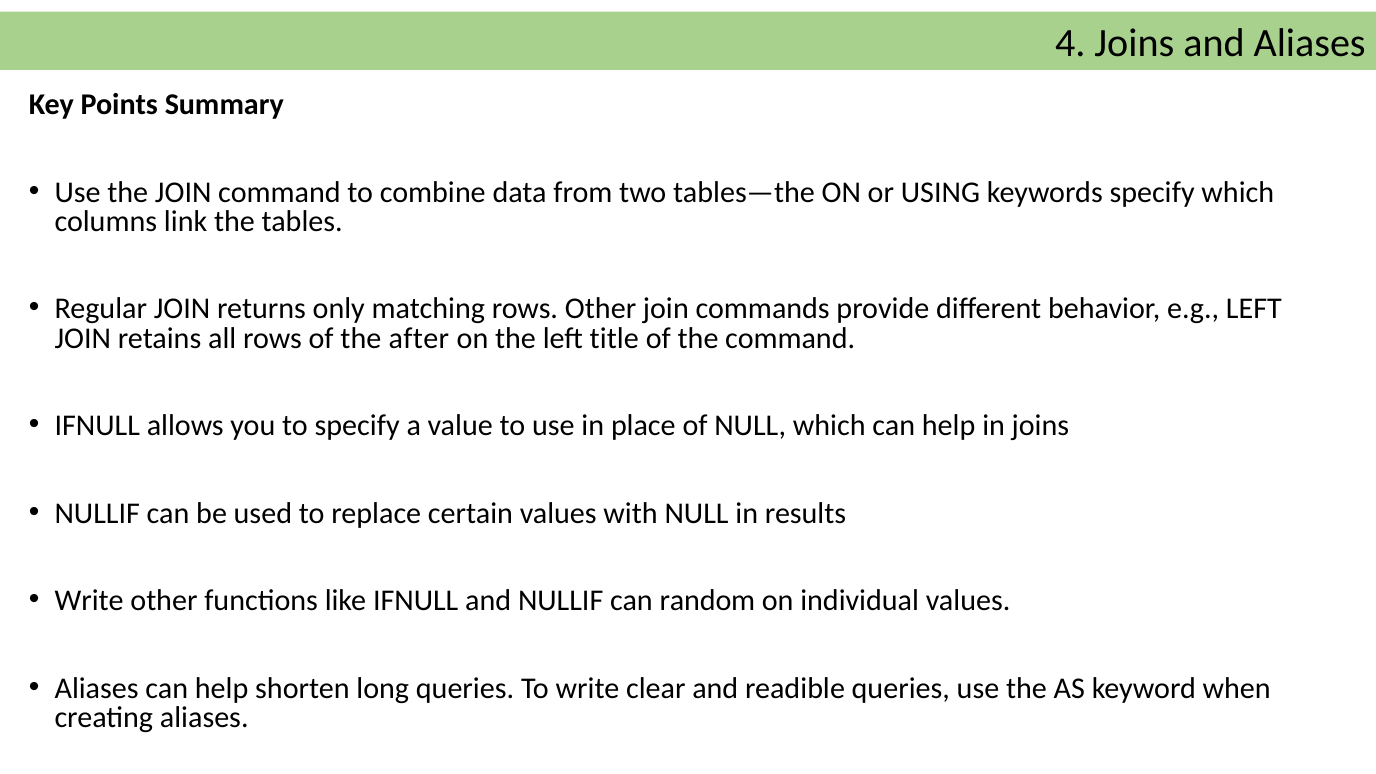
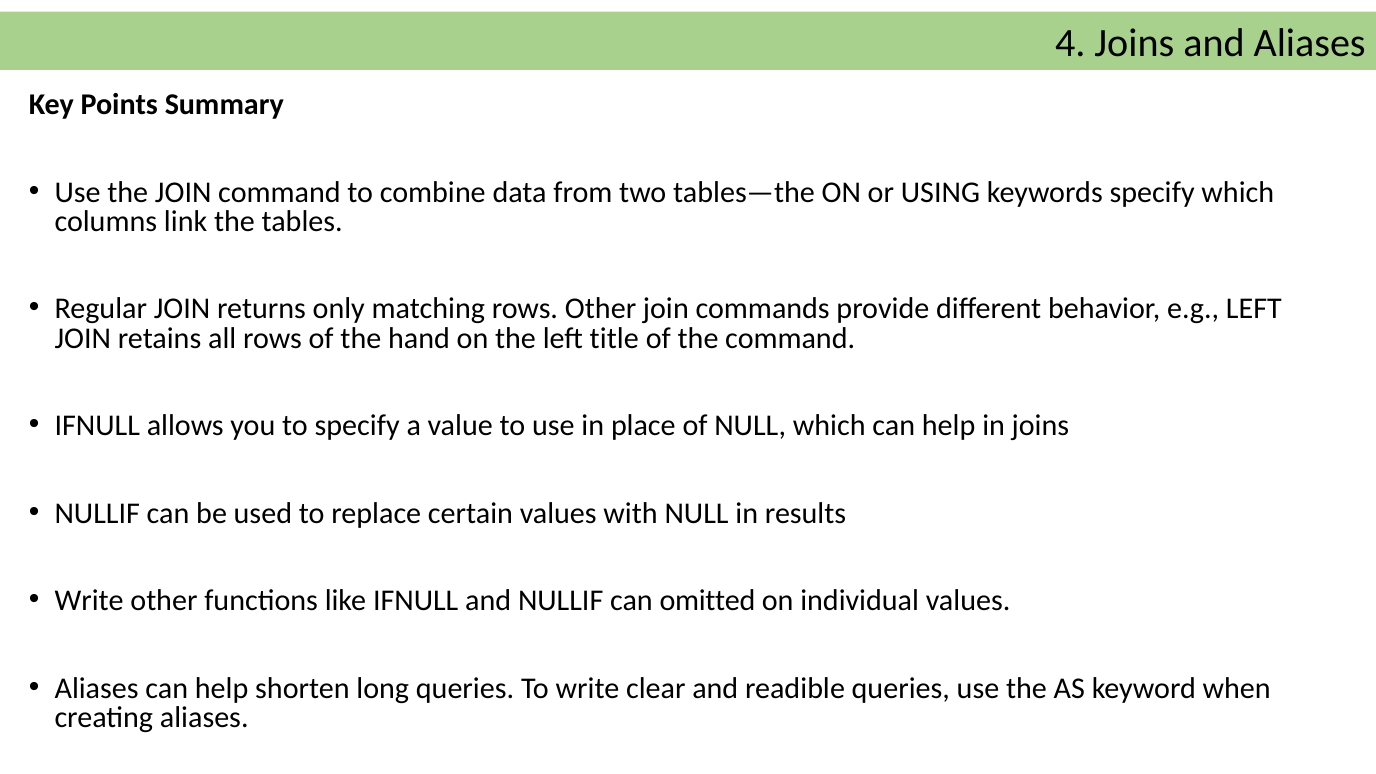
after: after -> hand (419, 338)
random: random -> omitted (708, 601)
